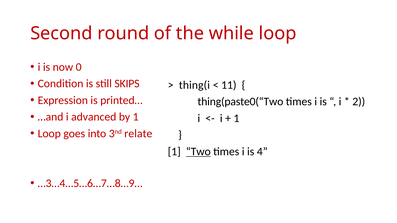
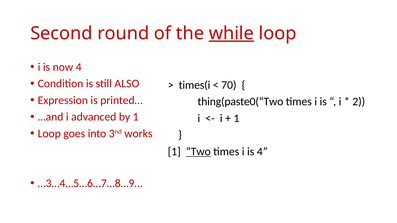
while underline: none -> present (231, 33)
now 0: 0 -> 4 (79, 67)
SKIPS: SKIPS -> ALSO (127, 84)
thing(i: thing(i -> times(i (195, 85)
11: 11 -> 70 (229, 85)
relate: relate -> works (138, 134)
